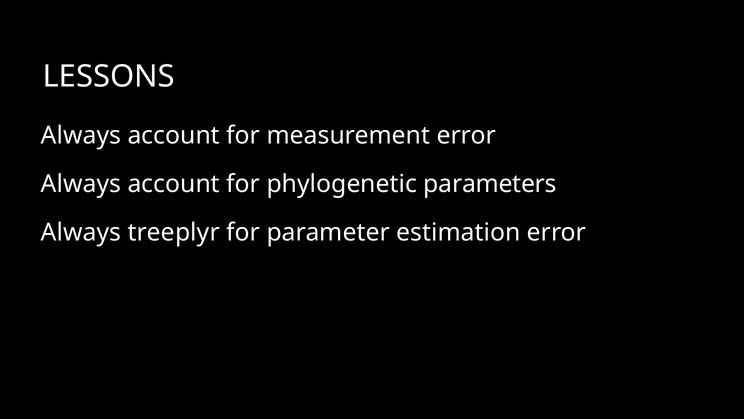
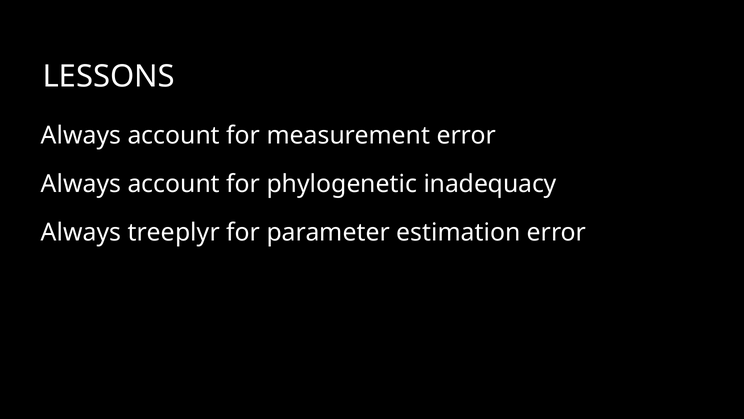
parameters: parameters -> inadequacy (490, 184)
